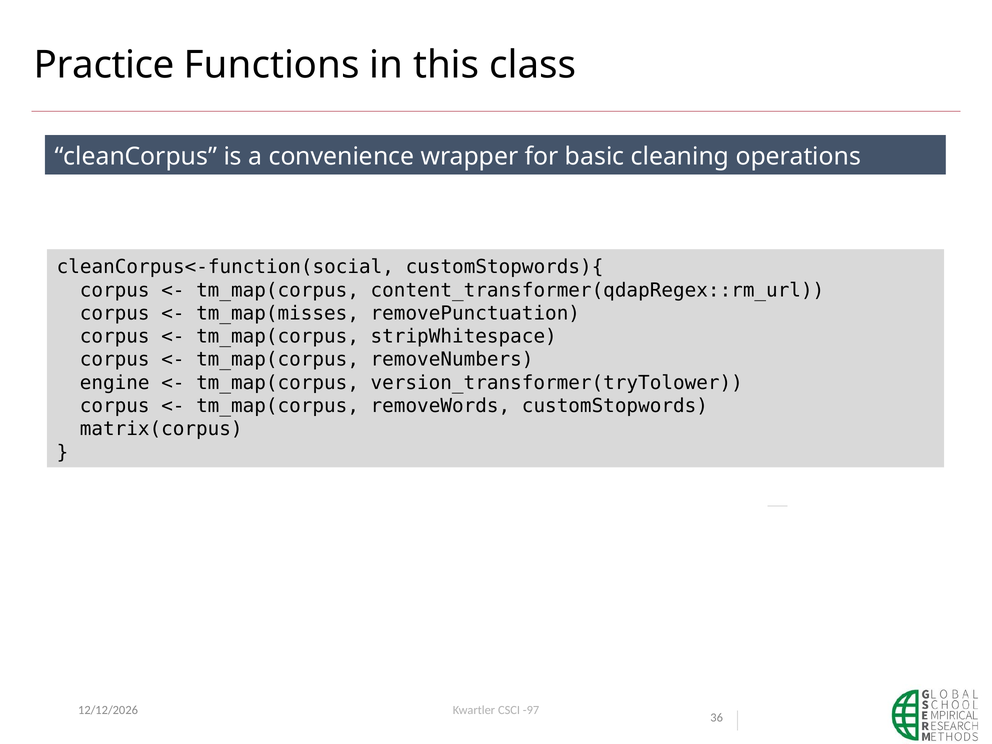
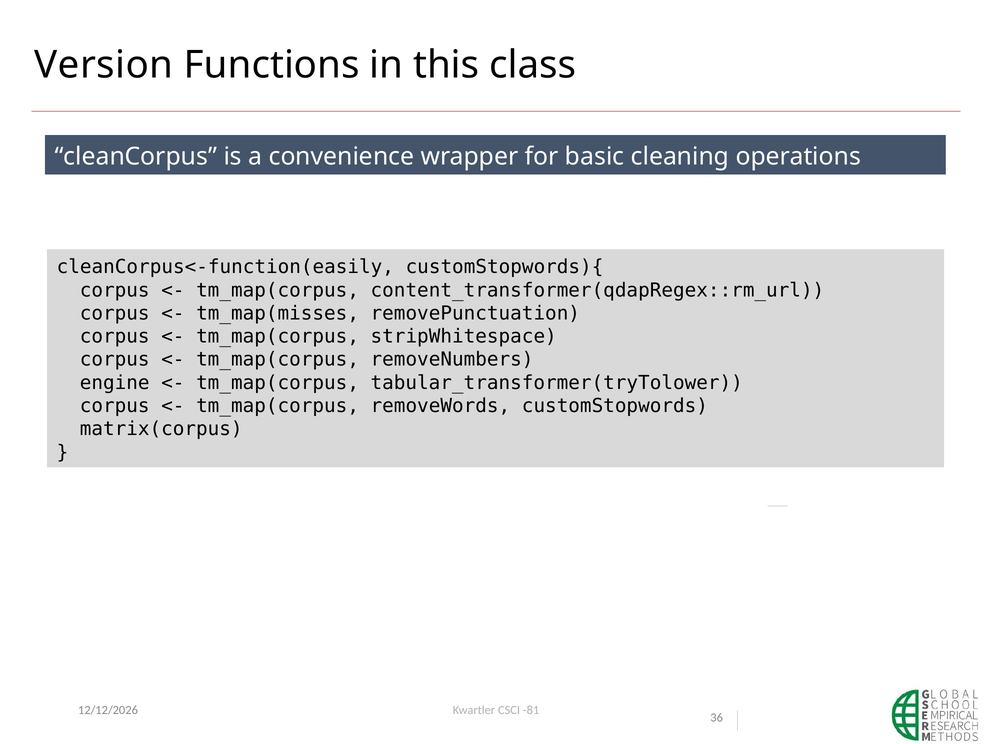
Practice: Practice -> Version (104, 65)
cleanCorpus<-function(social: cleanCorpus<-function(social -> cleanCorpus<-function(easily (225, 267)
version_transformer(tryTolower: version_transformer(tryTolower -> tabular_transformer(tryTolower (557, 383)
-97: -97 -> -81 (531, 710)
